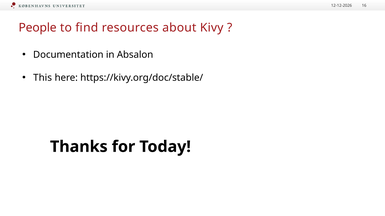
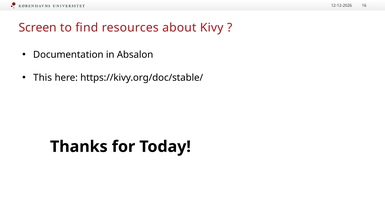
People: People -> Screen (38, 28)
